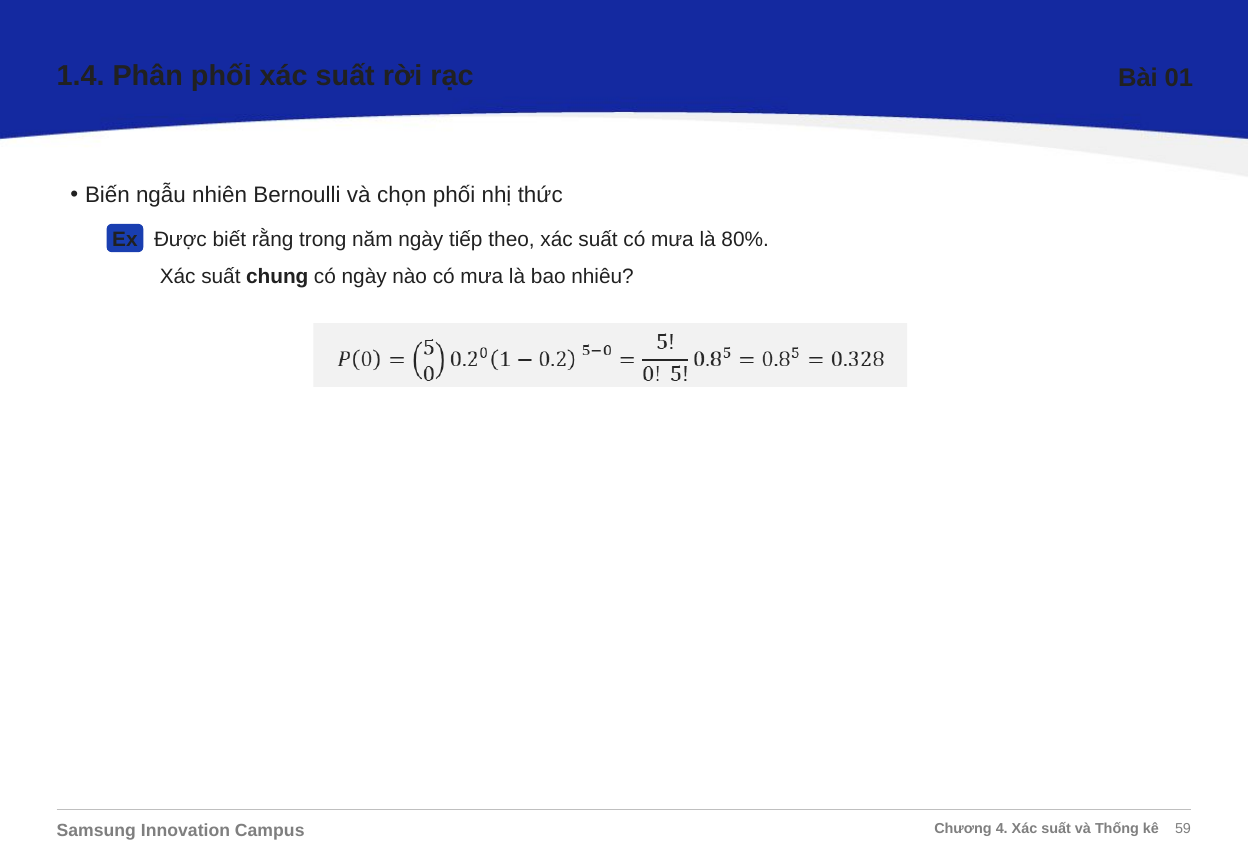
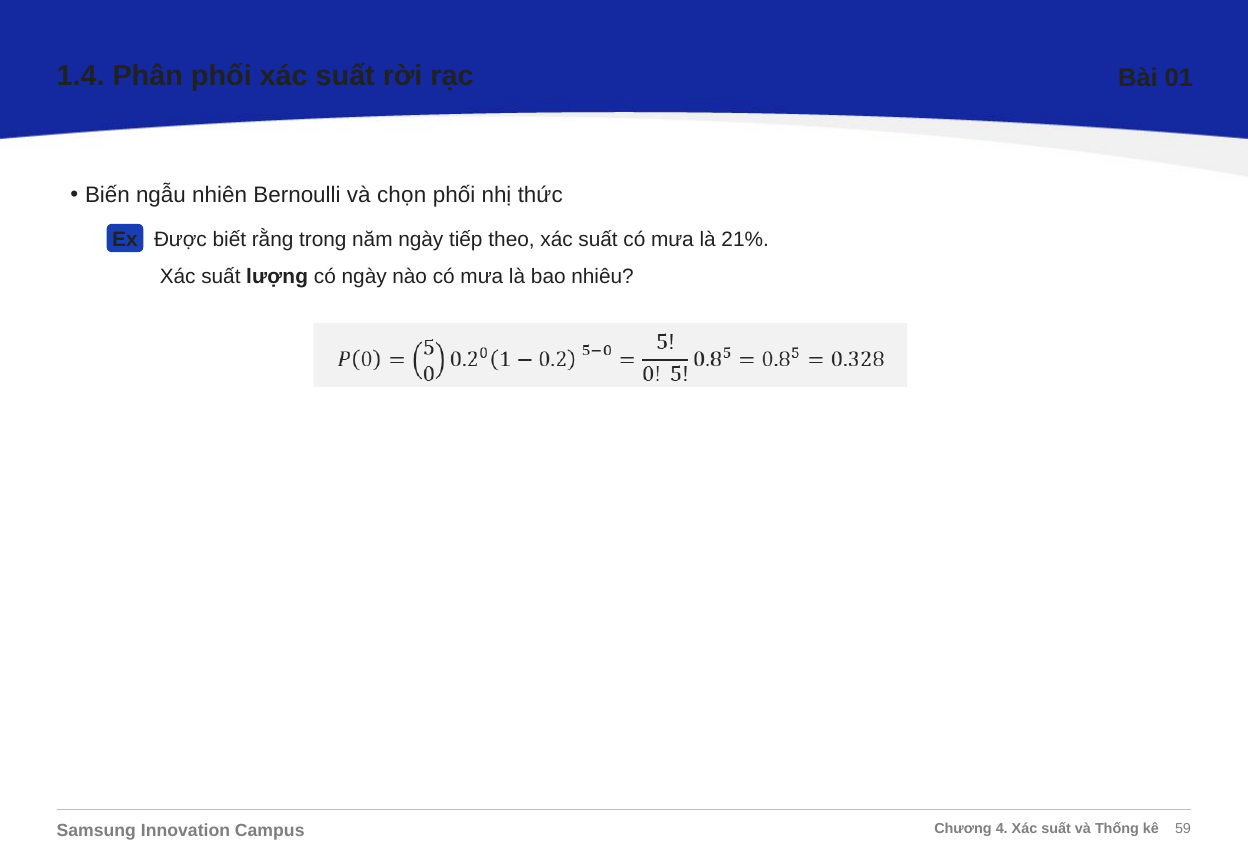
80%: 80% -> 21% (745, 239)
chung: chung -> lượng (277, 277)
